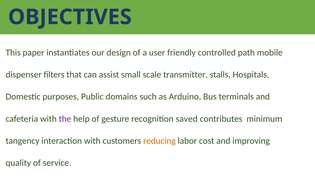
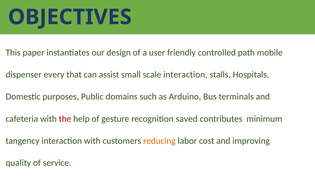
filters: filters -> every (54, 75)
scale transmitter: transmitter -> interaction (185, 75)
the colour: purple -> red (65, 119)
